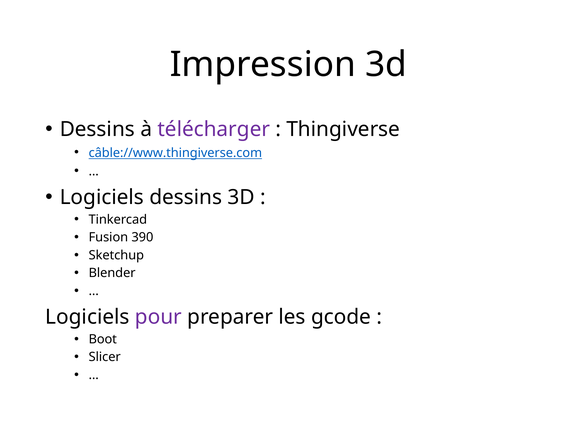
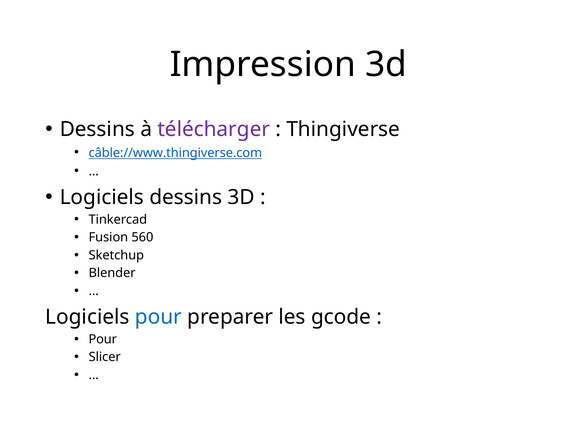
390: 390 -> 560 (142, 237)
pour colour: purple -> blue (158, 317)
Boot: Boot -> Pour (103, 339)
